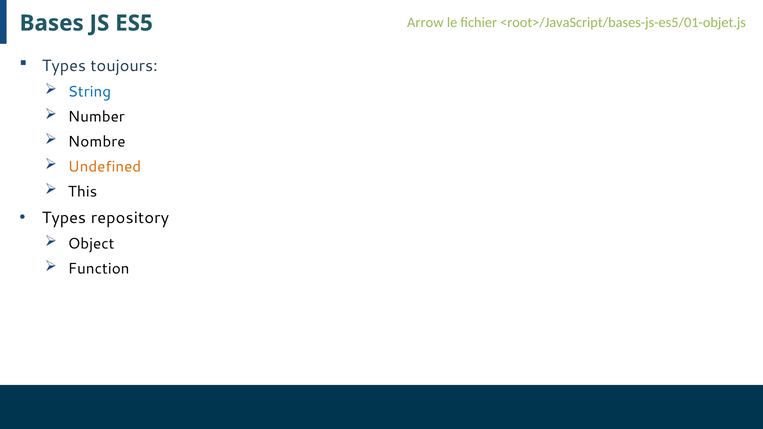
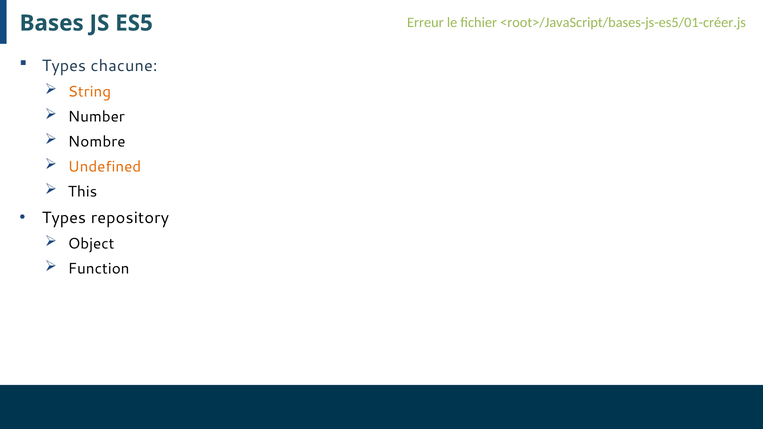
Arrow: Arrow -> Erreur (425, 22)
<root>/JavaScript/bases-js-es5/01-objet.js: <root>/JavaScript/bases-js-es5/01-objet.js -> <root>/JavaScript/bases-js-es5/01-créer.js (623, 22)
toujours: toujours -> chacune (124, 66)
String colour: blue -> orange (89, 92)
